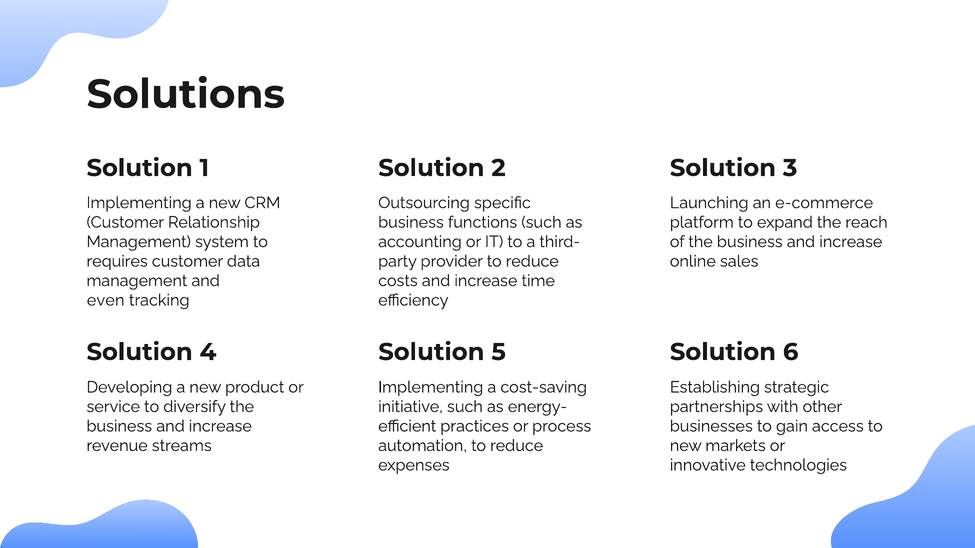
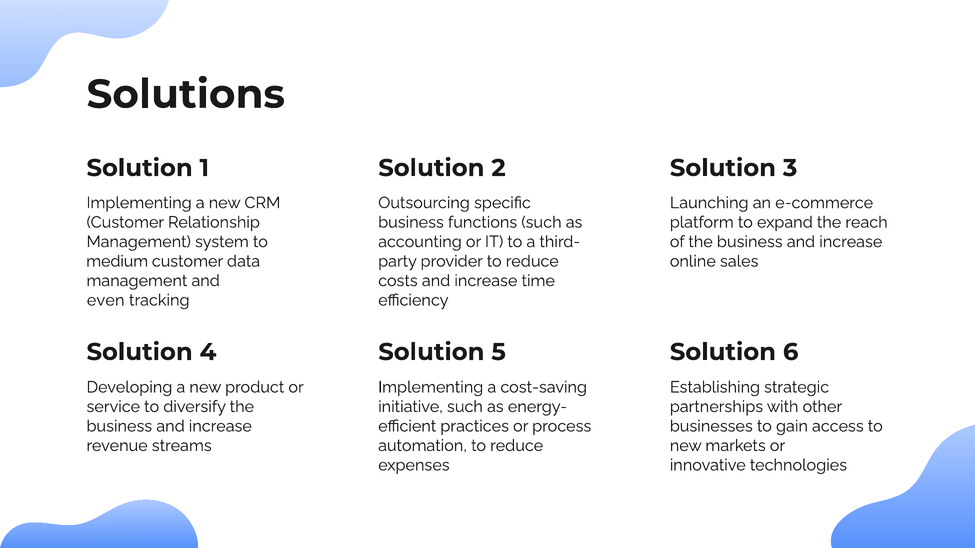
requires: requires -> medium (117, 261)
